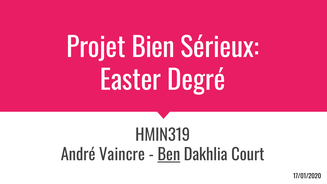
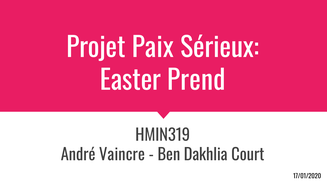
Bien: Bien -> Paix (153, 48)
Degré: Degré -> Prend (196, 81)
Ben underline: present -> none (169, 155)
